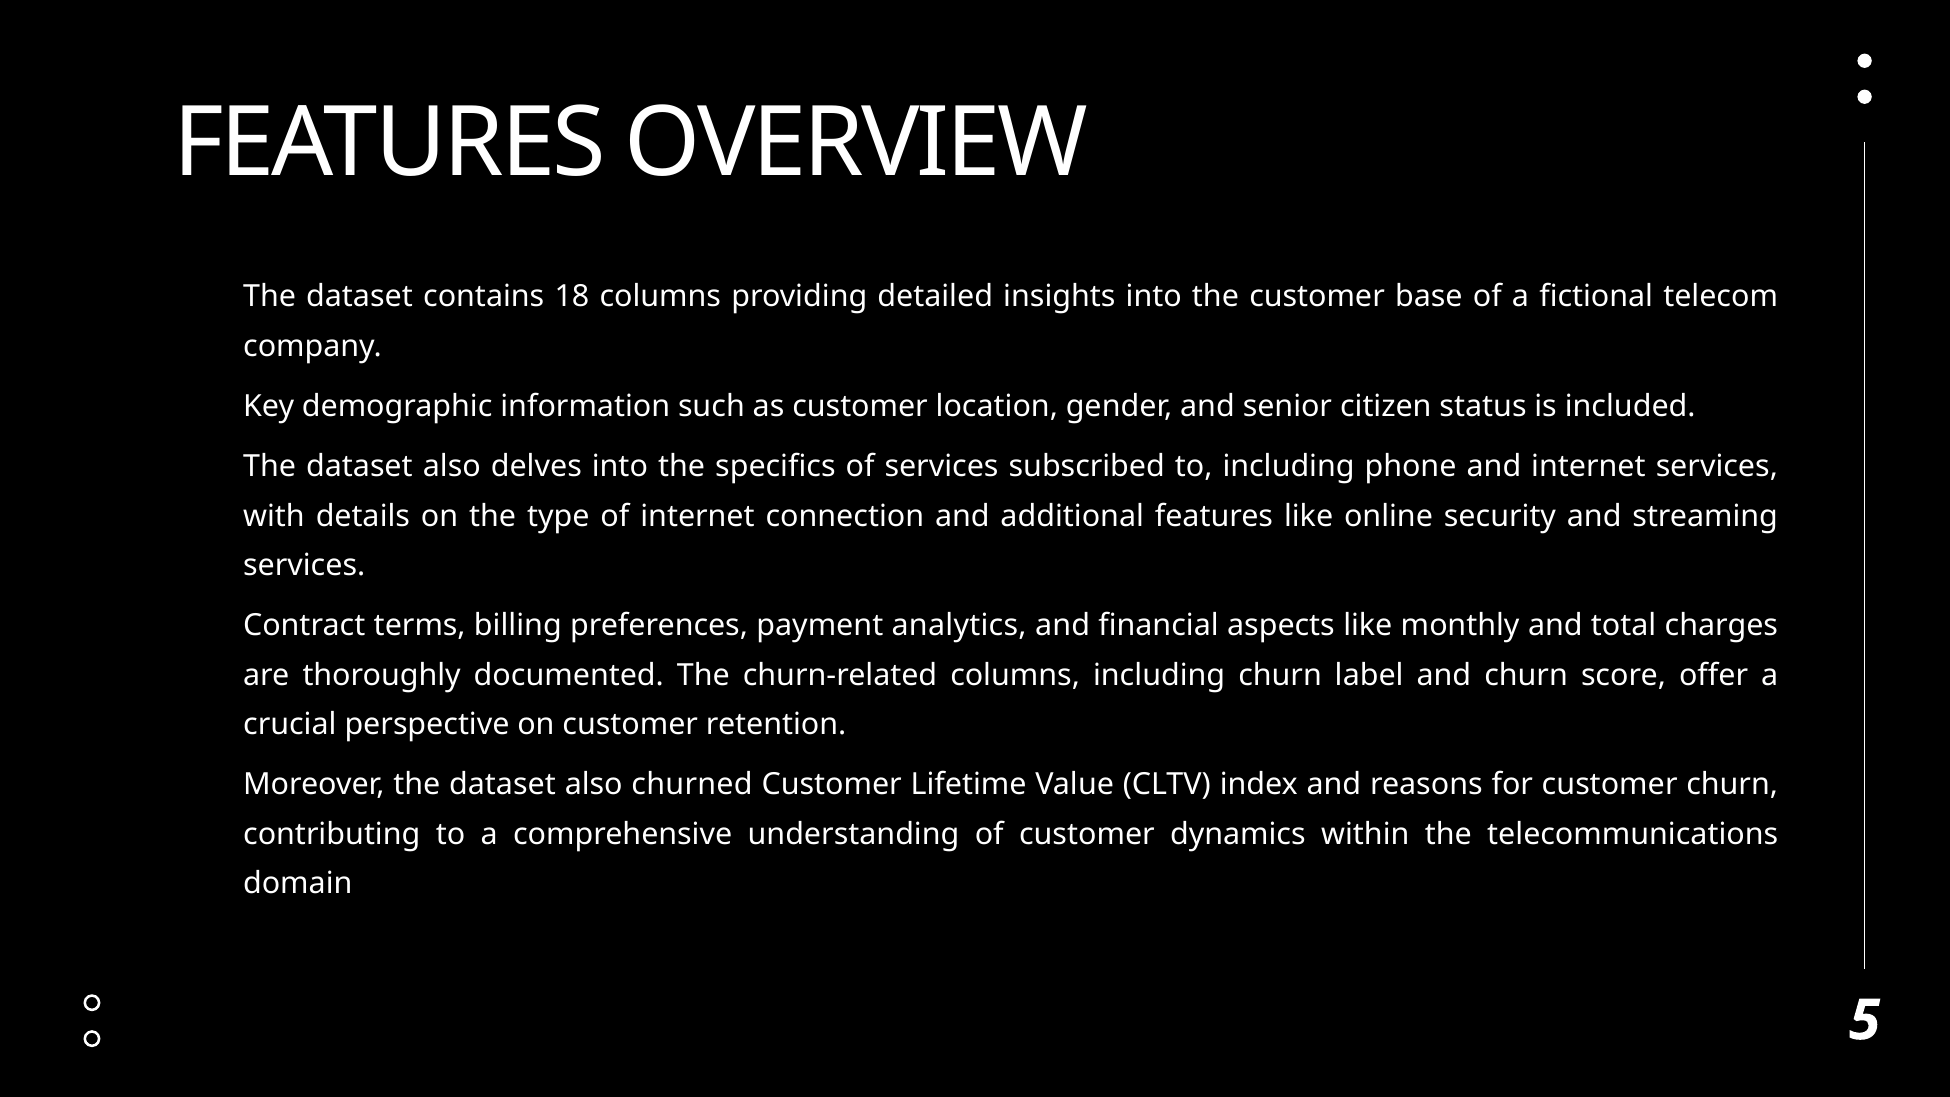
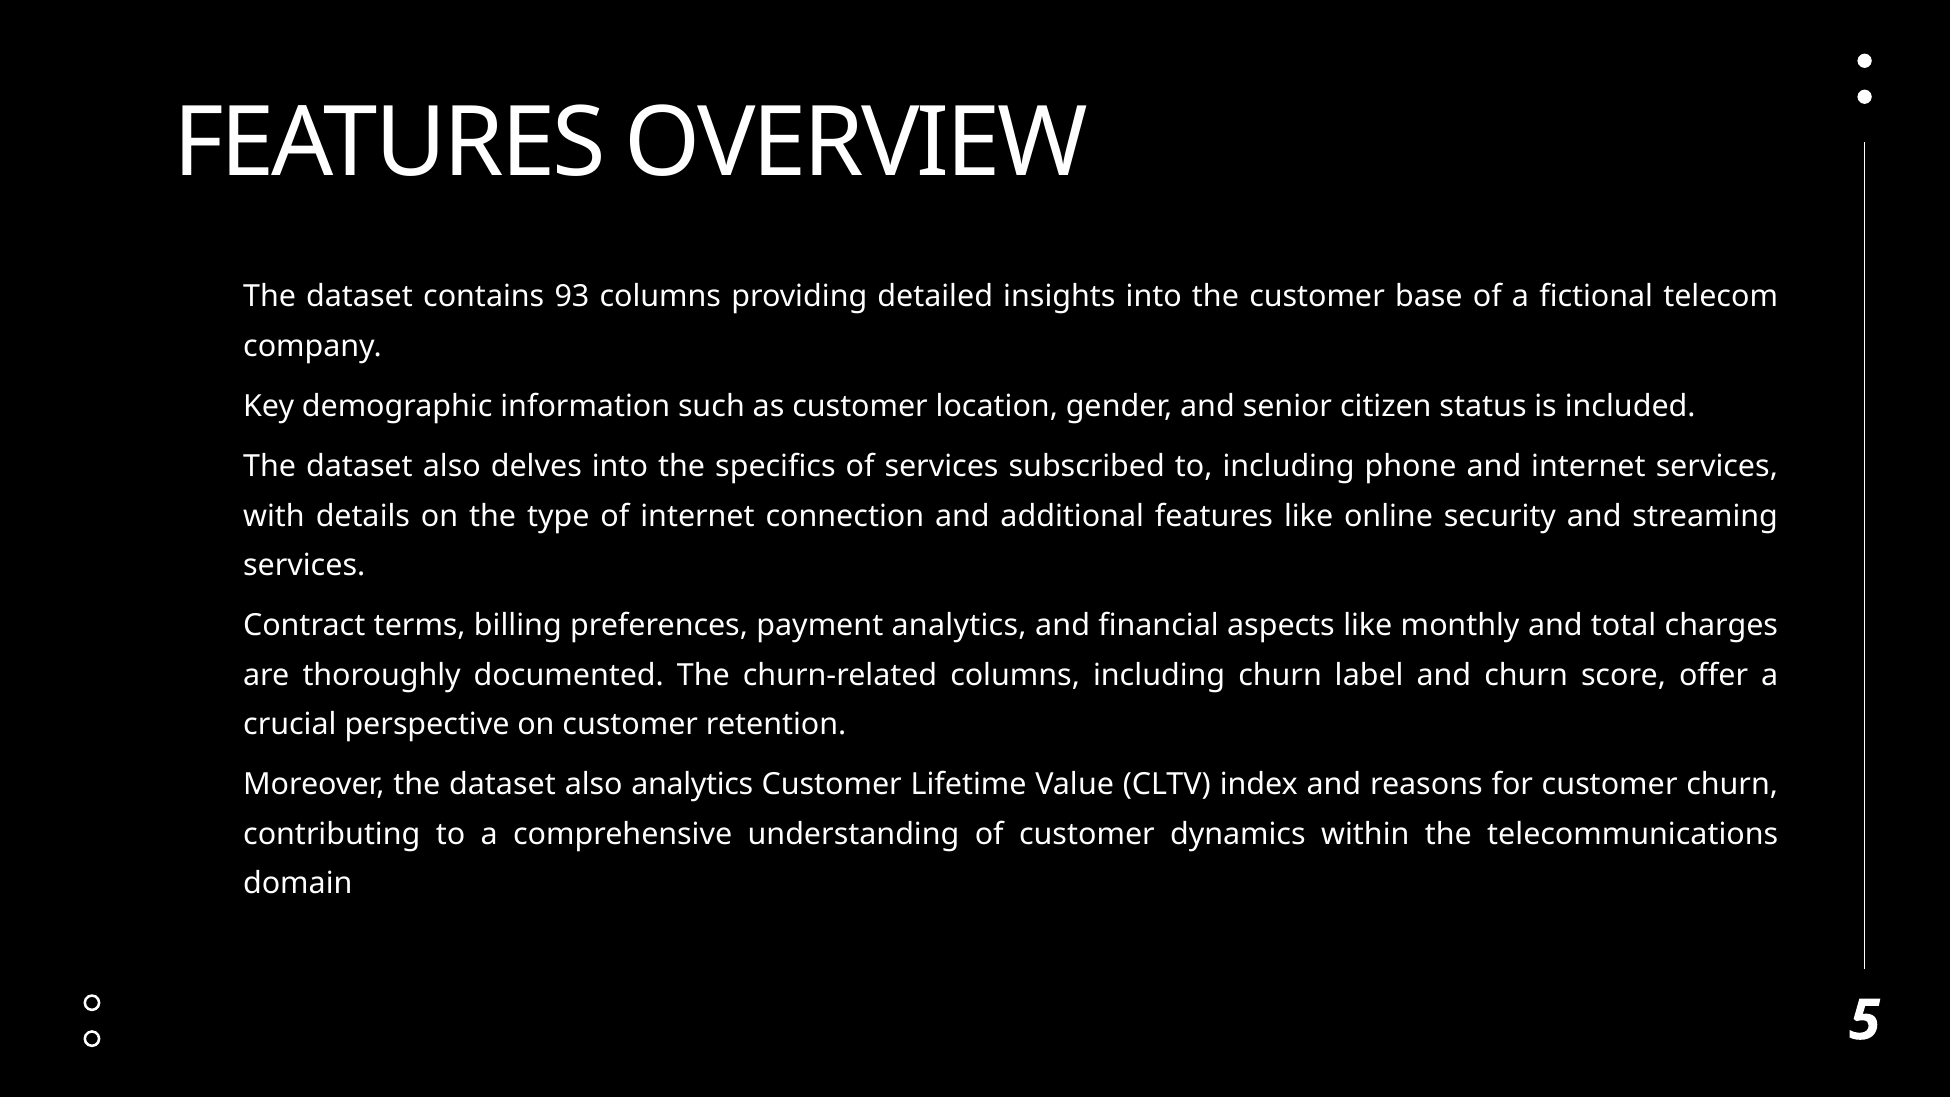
18: 18 -> 93 (572, 297)
also churned: churned -> analytics (692, 785)
